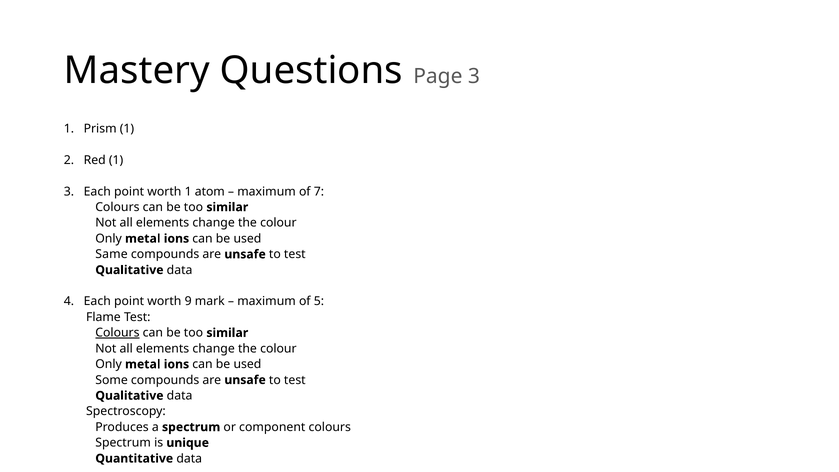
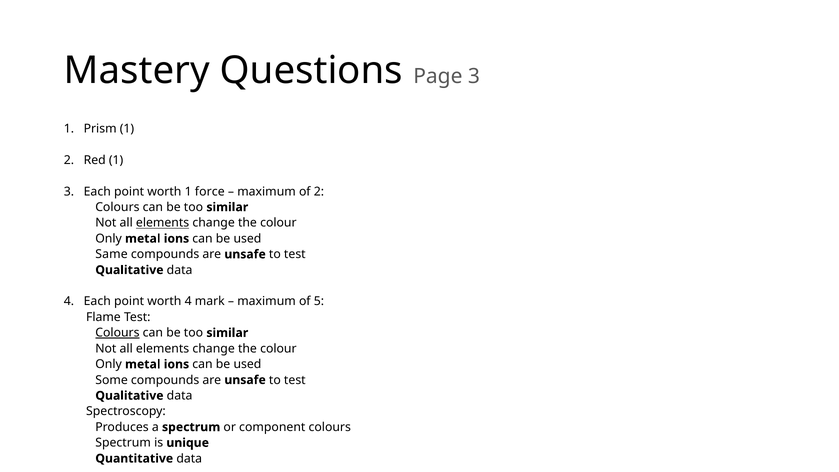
atom: atom -> force (210, 191)
of 7: 7 -> 2 (319, 191)
elements underline: none -> present (163, 223)
worth 9: 9 -> 4 (188, 301)
